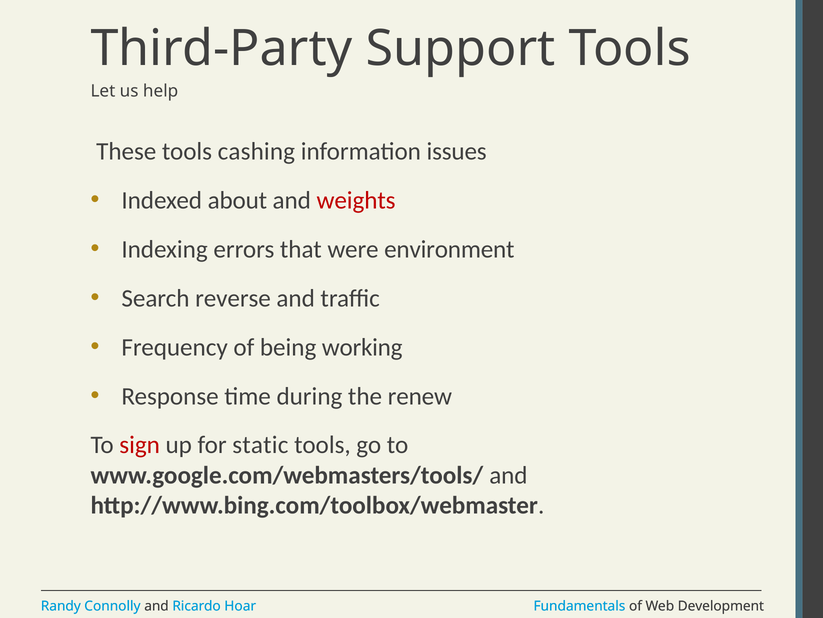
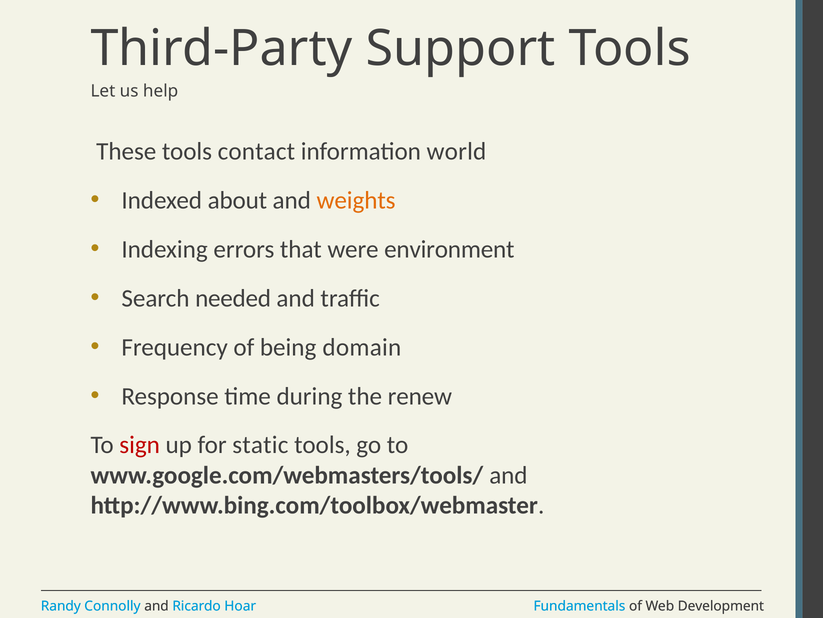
cashing: cashing -> contact (256, 151)
issues: issues -> world (456, 151)
weights colour: red -> orange (356, 200)
reverse: reverse -> needed (233, 298)
working: working -> domain (362, 347)
